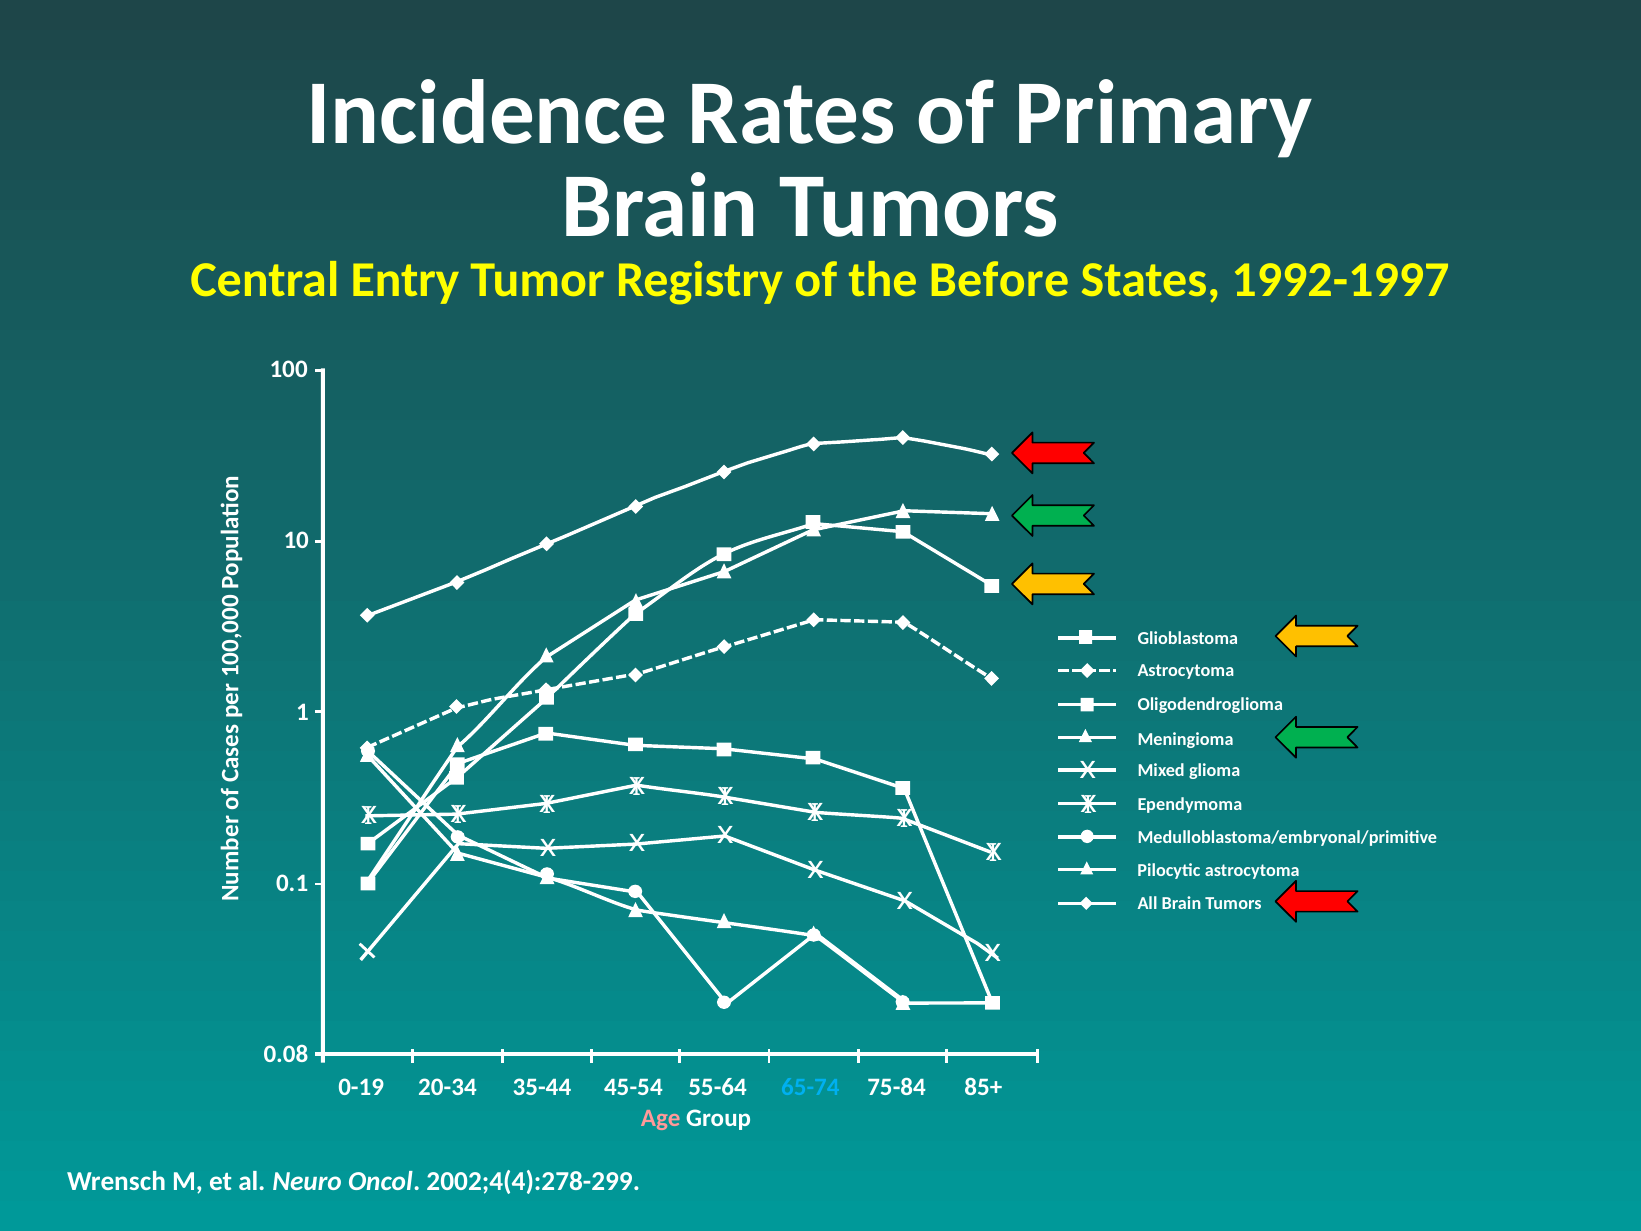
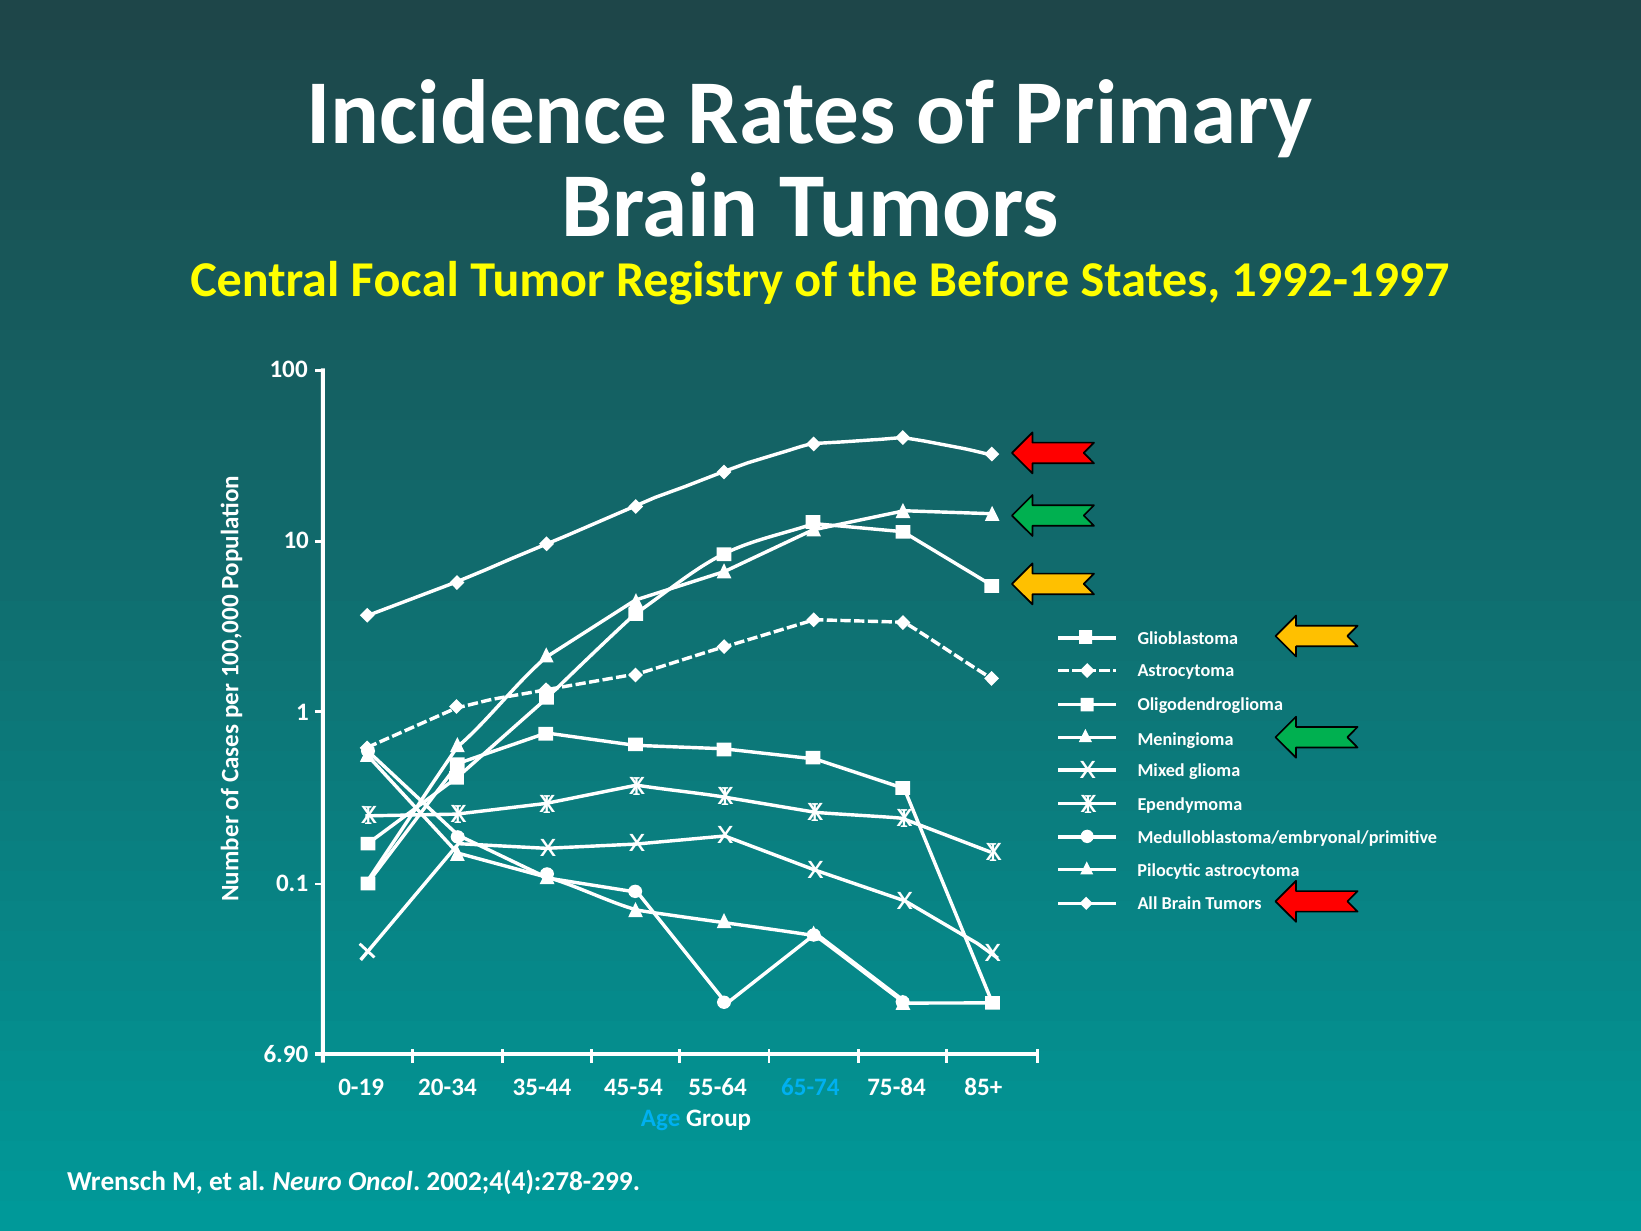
Entry: Entry -> Focal (405, 280)
0.08: 0.08 -> 6.90 (286, 1054)
Age colour: pink -> light blue (661, 1118)
